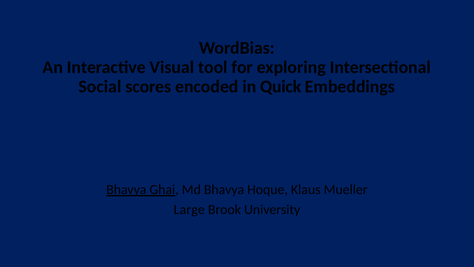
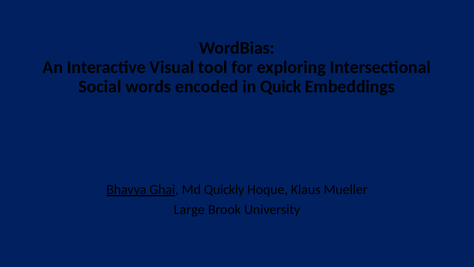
scores: scores -> words (148, 86)
Md Bhavya: Bhavya -> Quickly (224, 189)
